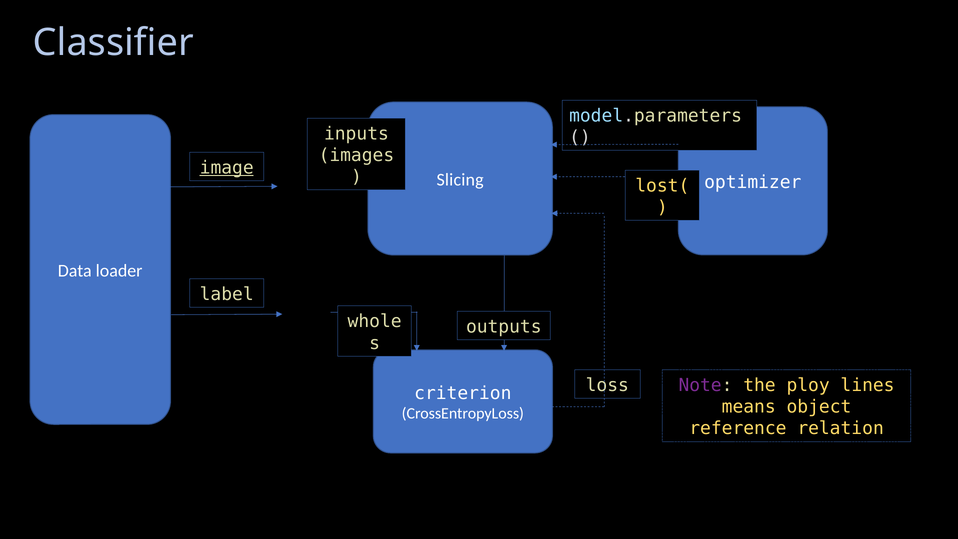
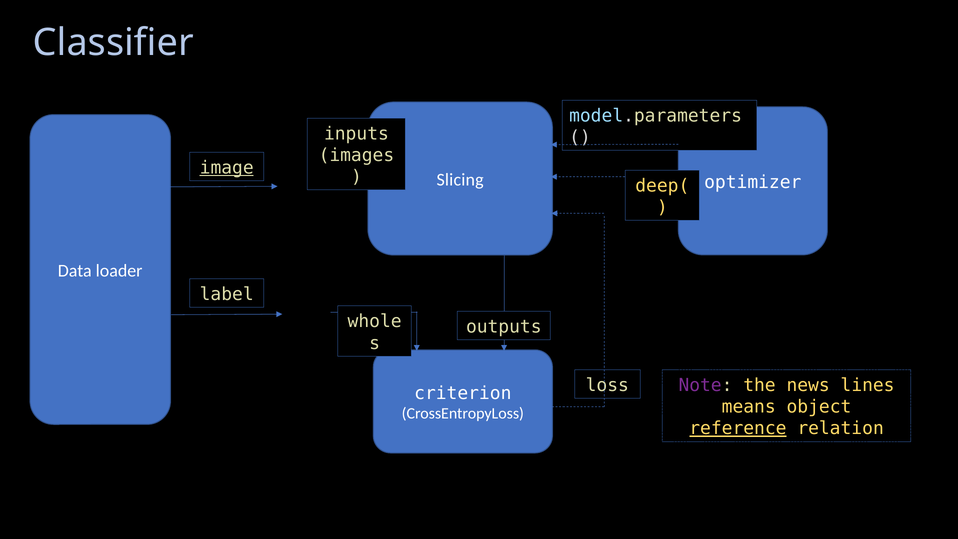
lost(: lost( -> deep( (662, 186)
ploy: ploy -> news (808, 385)
reference underline: none -> present (738, 428)
